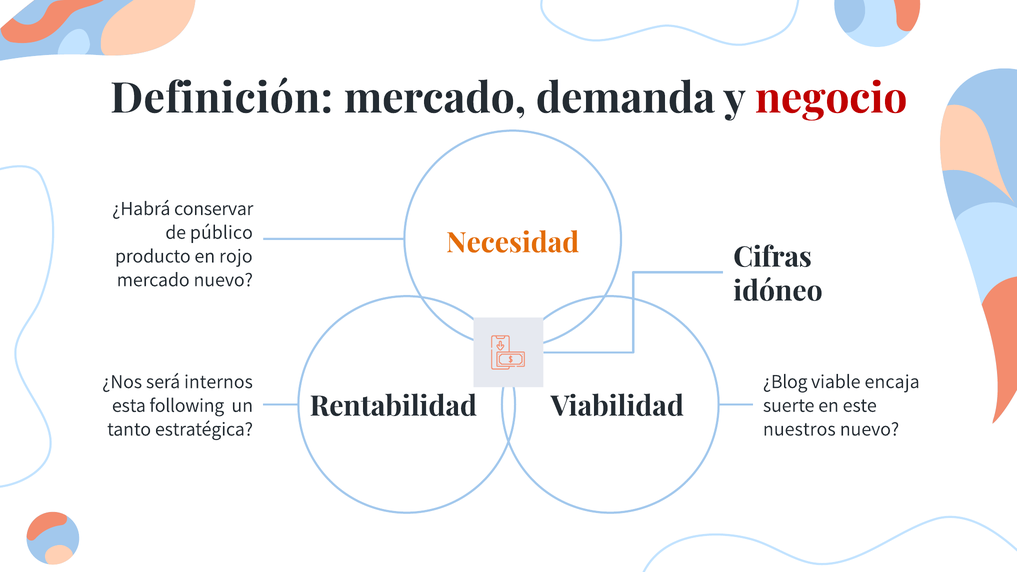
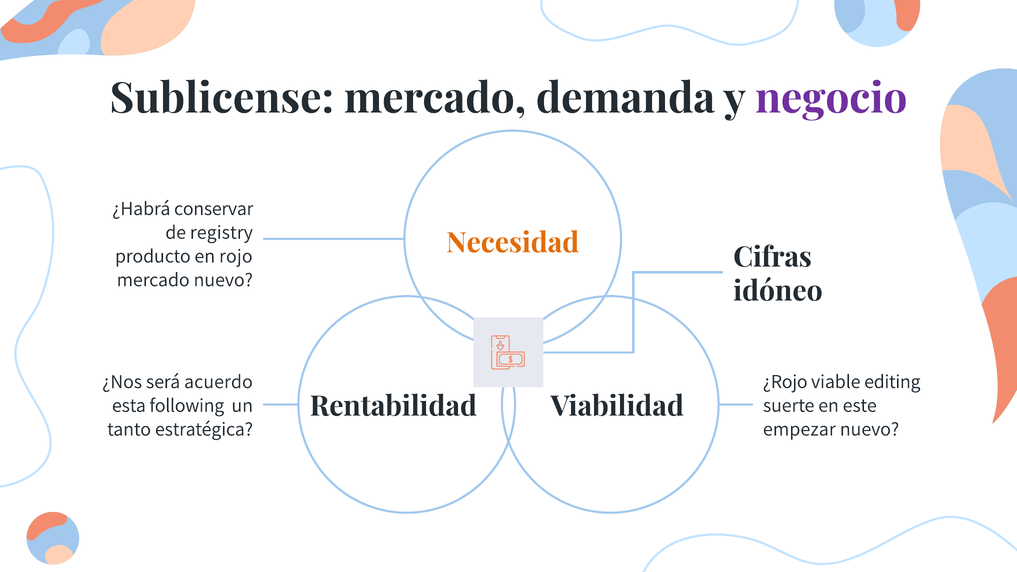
Definición: Definición -> Sublicense (222, 99)
negocio colour: red -> purple (831, 99)
público: público -> registry (221, 232)
internos: internos -> acuerdo (218, 382)
¿Blog: ¿Blog -> ¿Rojo (785, 382)
encaja: encaja -> editing (892, 382)
nuestros: nuestros -> empezar (799, 429)
